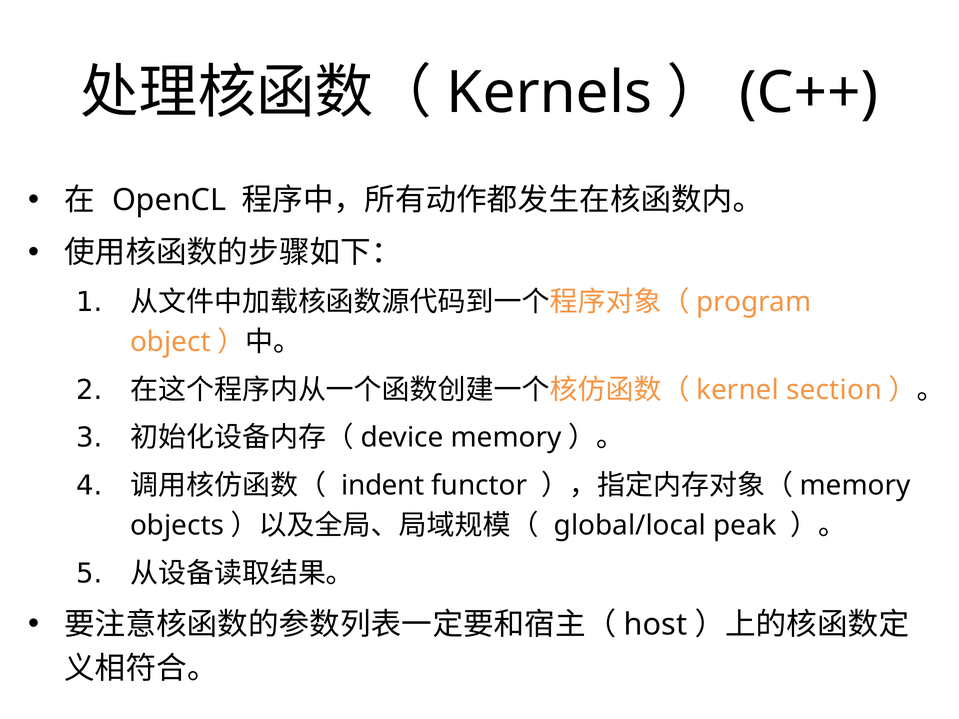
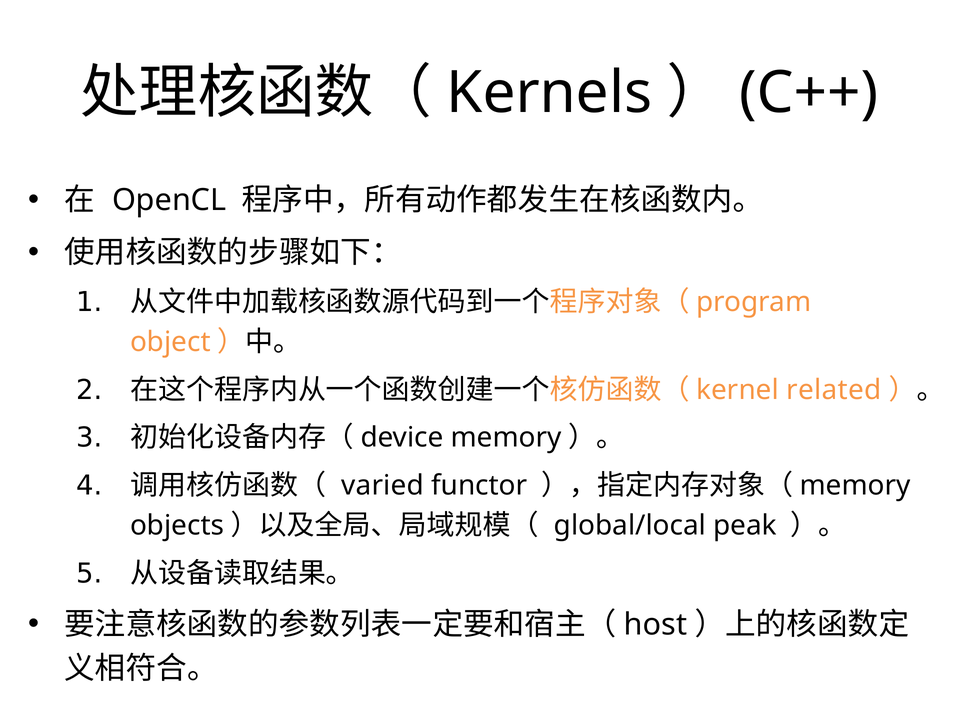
section: section -> related (834, 390)
indent: indent -> varied (383, 486)
